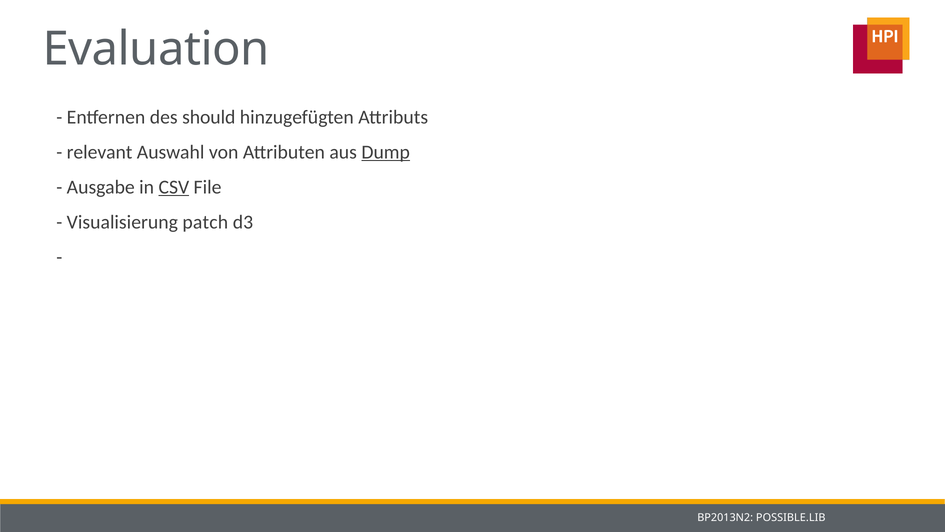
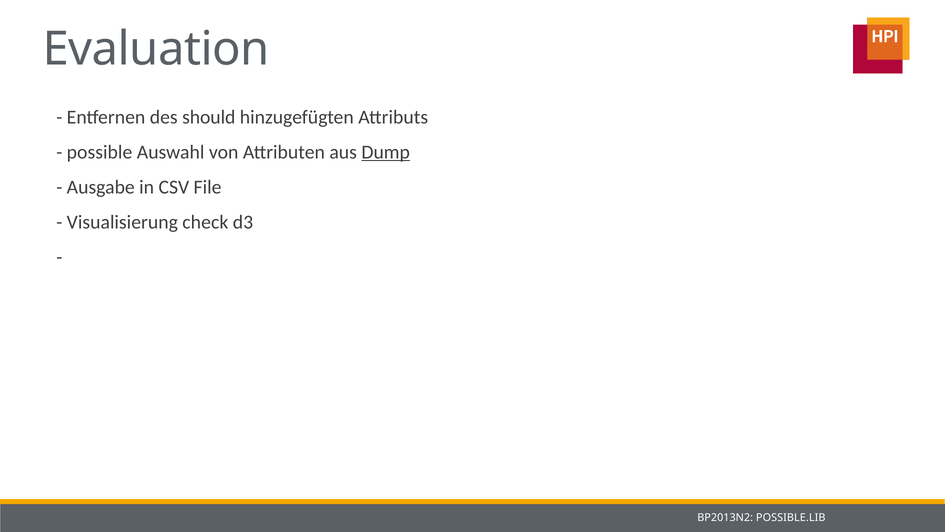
relevant: relevant -> possible (100, 152)
CSV underline: present -> none (174, 187)
patch: patch -> check (205, 222)
